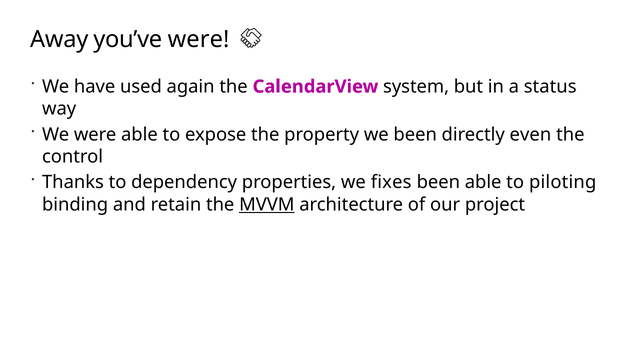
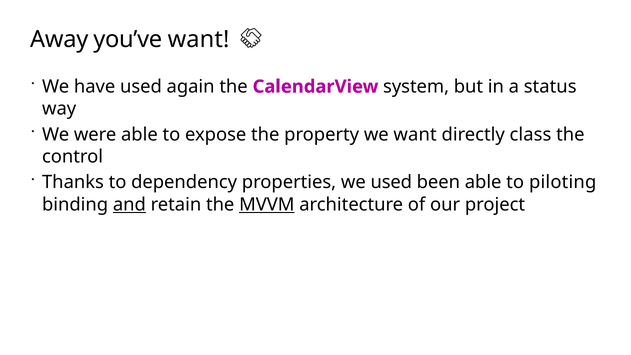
you’ve were: were -> want (199, 40)
we been: been -> want (415, 135)
even: even -> class (530, 135)
we fixes: fixes -> used (391, 182)
and underline: none -> present (129, 204)
